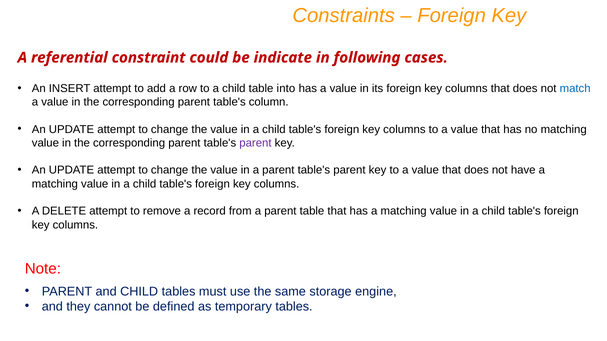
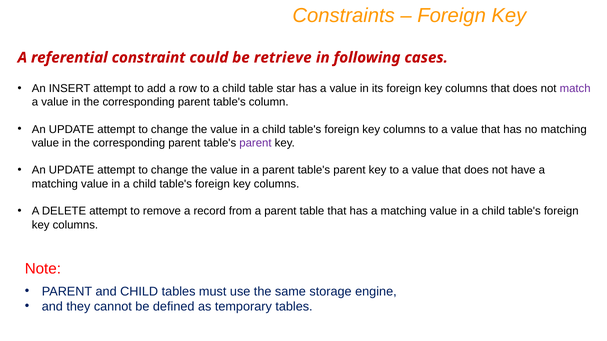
indicate: indicate -> retrieve (283, 58)
into: into -> star (286, 88)
match colour: blue -> purple (575, 88)
